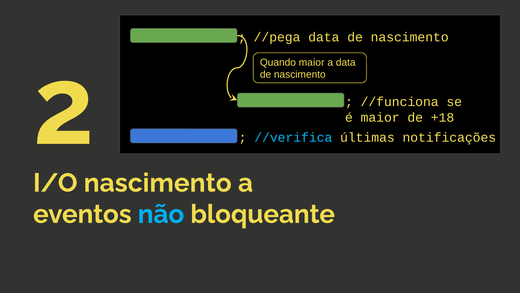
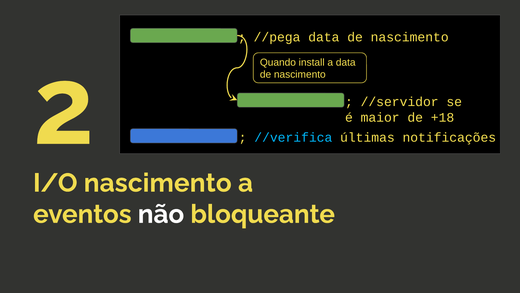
Quando maior: maior -> install (312, 62)
//funciona: //funciona -> //servidor (400, 102)
não colour: light blue -> white (161, 214)
